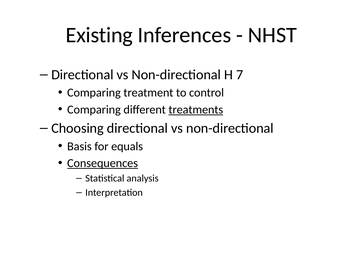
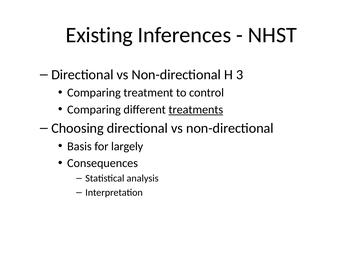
7: 7 -> 3 (240, 75)
equals: equals -> largely (127, 146)
Consequences underline: present -> none (103, 163)
